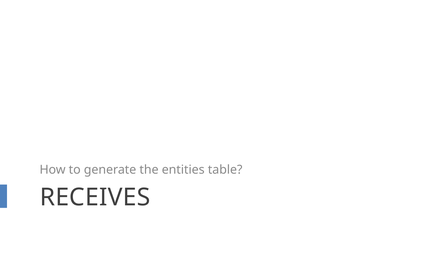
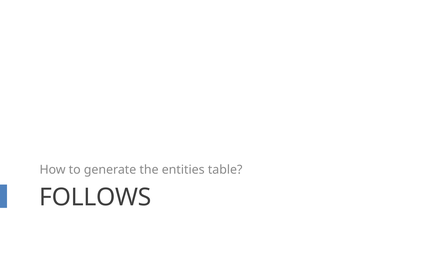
RECEIVES: RECEIVES -> FOLLOWS (95, 197)
